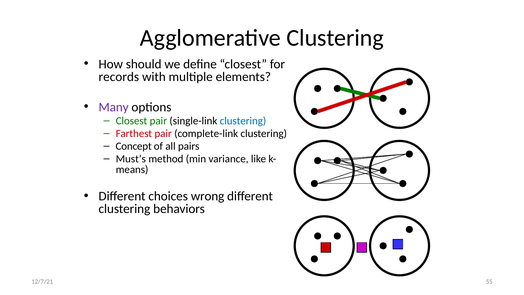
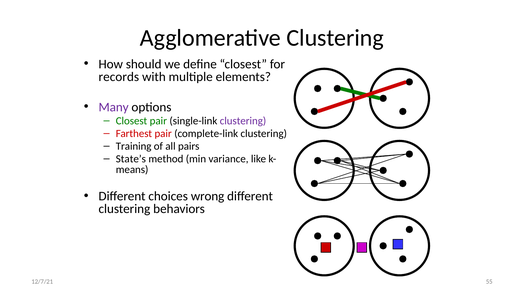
clustering colour: blue -> purple (243, 121)
Concept: Concept -> Training (134, 146)
Must’s: Must’s -> State’s (131, 159)
